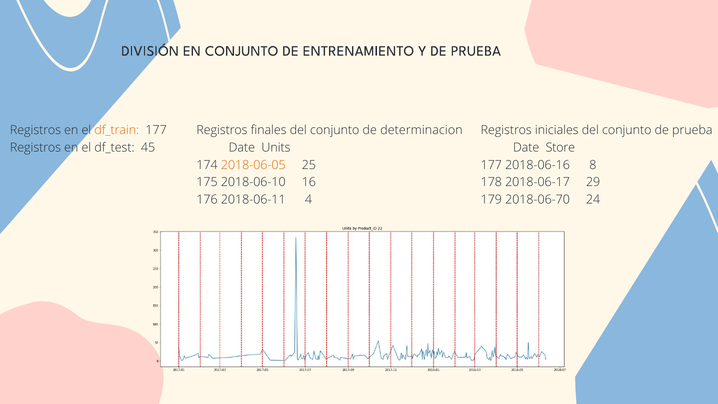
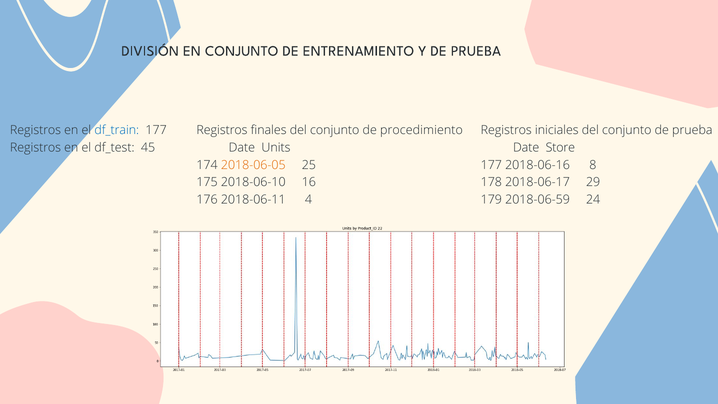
df_train colour: orange -> blue (117, 130)
determinacion: determinacion -> procedimiento (421, 130)
2018-06-70: 2018-06-70 -> 2018-06-59 (538, 200)
